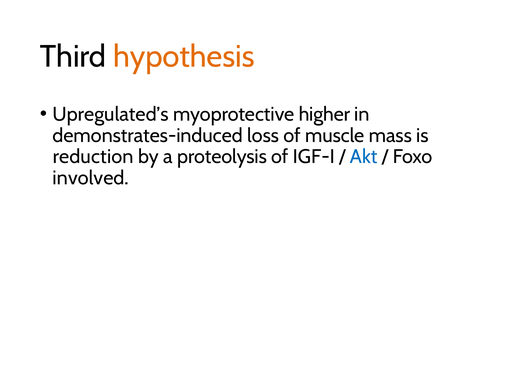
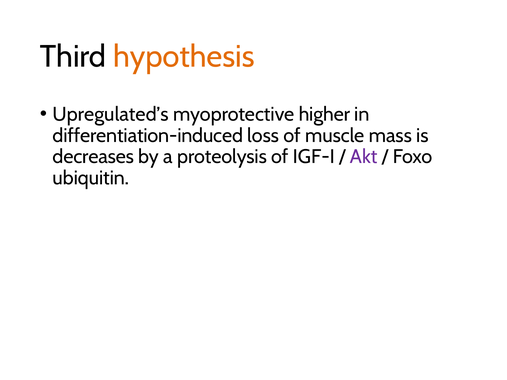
demonstrates-induced: demonstrates-induced -> differentiation-induced (148, 136)
reduction: reduction -> decreases (93, 157)
Akt colour: blue -> purple (364, 157)
involved: involved -> ubiquitin (91, 178)
